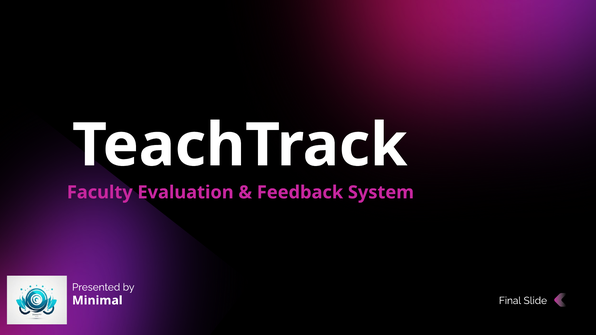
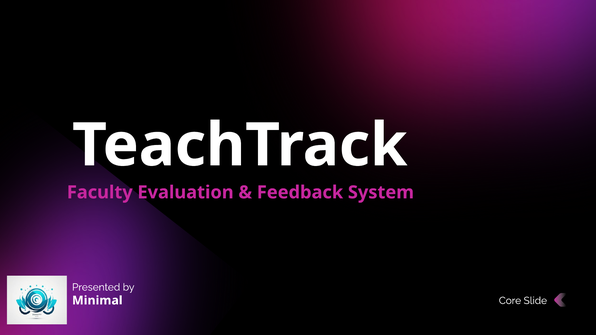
Final: Final -> Core (510, 301)
